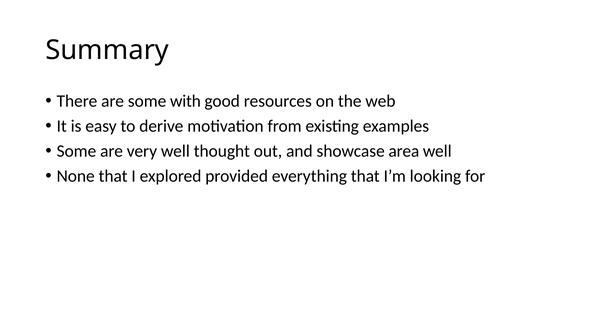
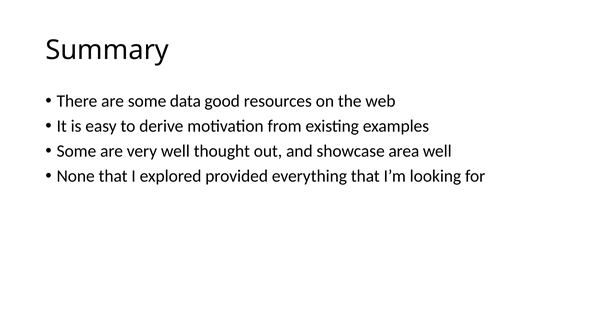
with: with -> data (185, 101)
